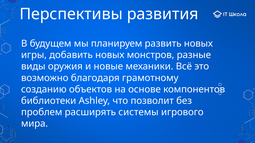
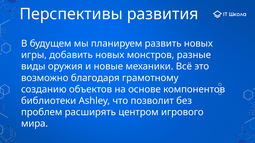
системы: системы -> центром (139, 113)
